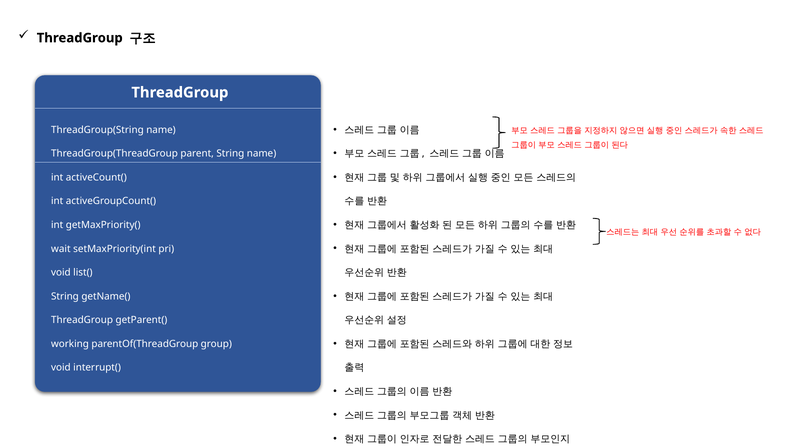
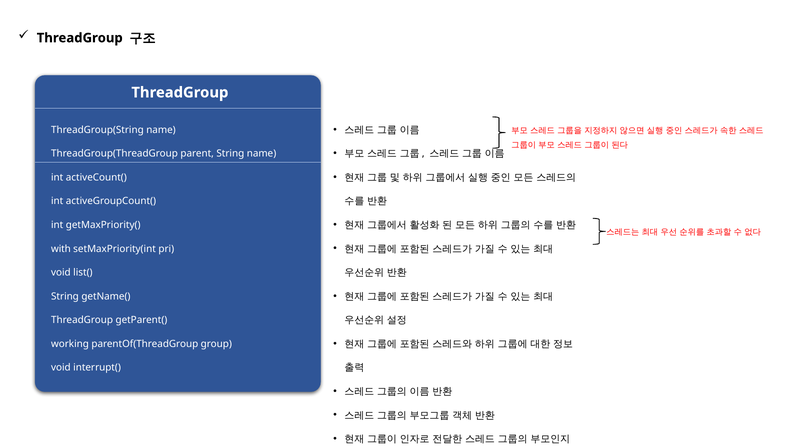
wait: wait -> with (61, 248)
